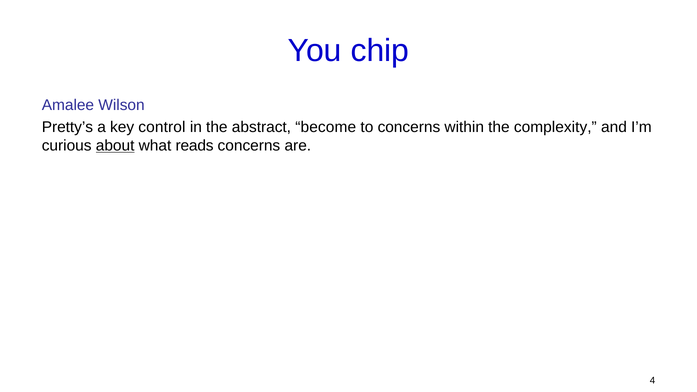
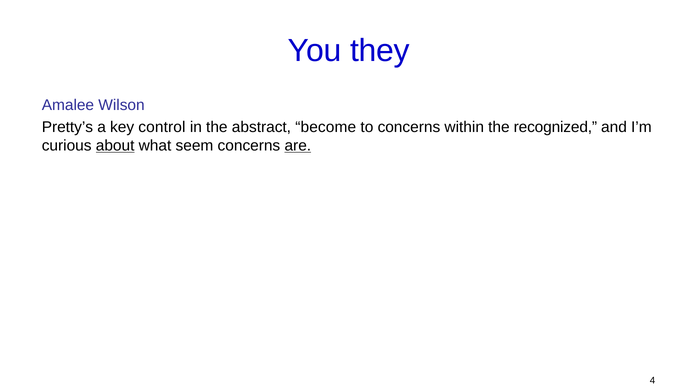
chip: chip -> they (380, 51)
complexity: complexity -> recognized (555, 127)
reads: reads -> seem (194, 146)
are underline: none -> present (298, 146)
